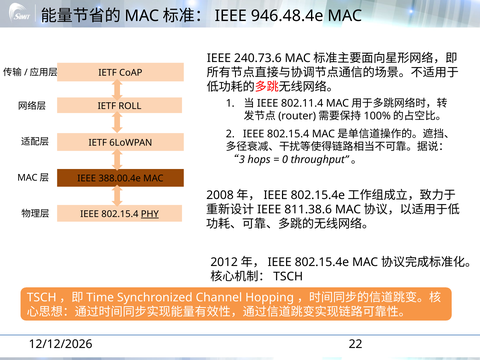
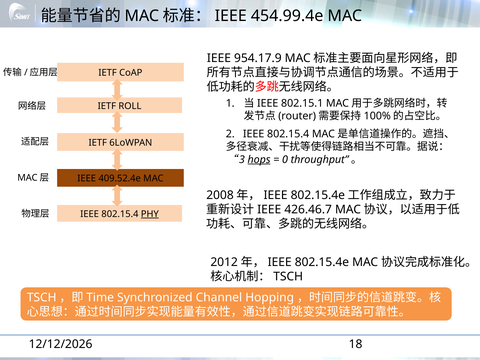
946.48.4e: 946.48.4e -> 454.99.4e (287, 16)
240.73.6: 240.73.6 -> 954.17.9 (258, 58)
802.11.4: 802.11.4 -> 802.15.1 (302, 103)
hops underline: none -> present (259, 160)
388.00.4e: 388.00.4e -> 409.52.4e (120, 179)
811.38.6: 811.38.6 -> 426.46.7 (308, 210)
22: 22 -> 18 (356, 344)
